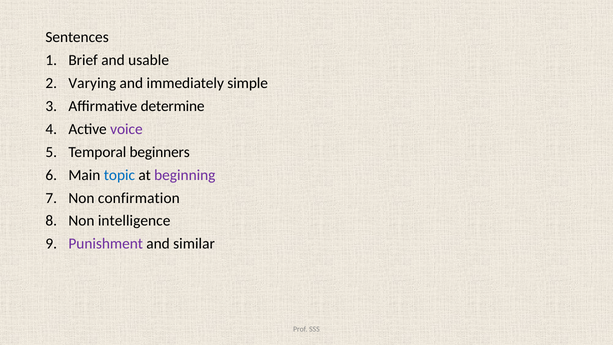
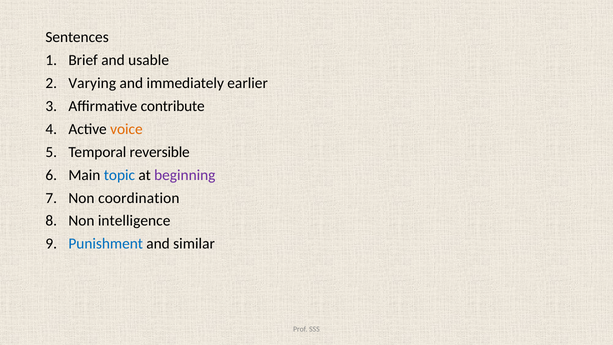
simple: simple -> earlier (248, 83)
determine: determine -> contribute (173, 106)
voice colour: purple -> orange (126, 129)
beginners: beginners -> reversible (160, 152)
confirmation: confirmation -> coordination (139, 198)
Punishment colour: purple -> blue (106, 244)
